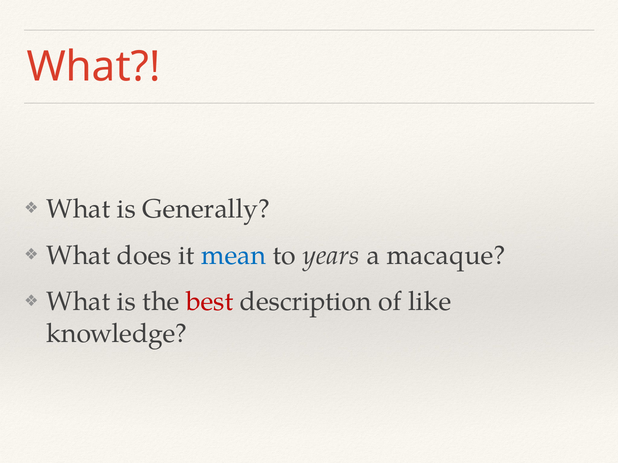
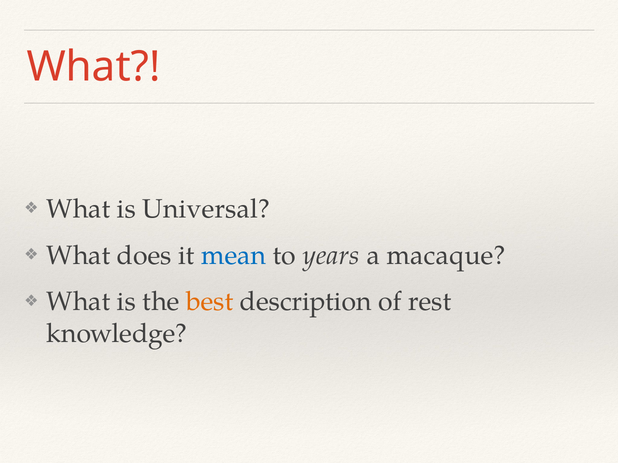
Generally: Generally -> Universal (206, 209)
best colour: red -> orange (210, 302)
like: like -> rest (430, 302)
